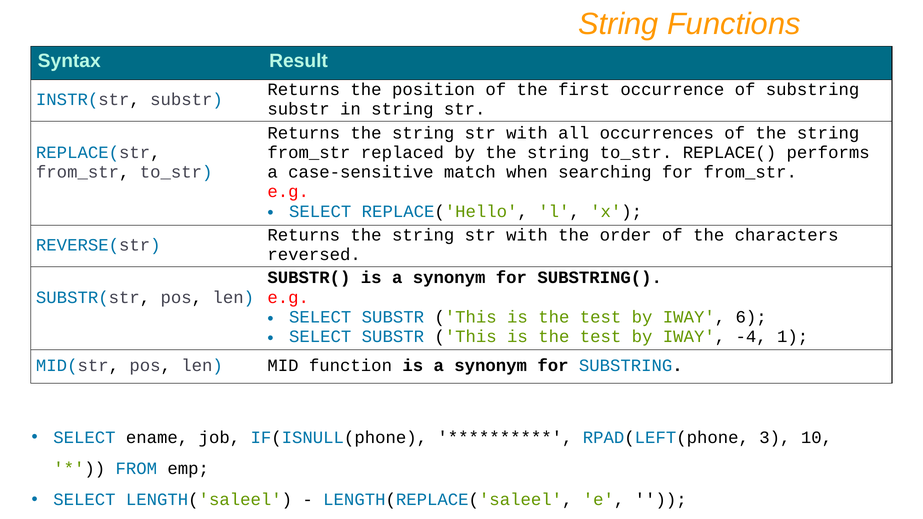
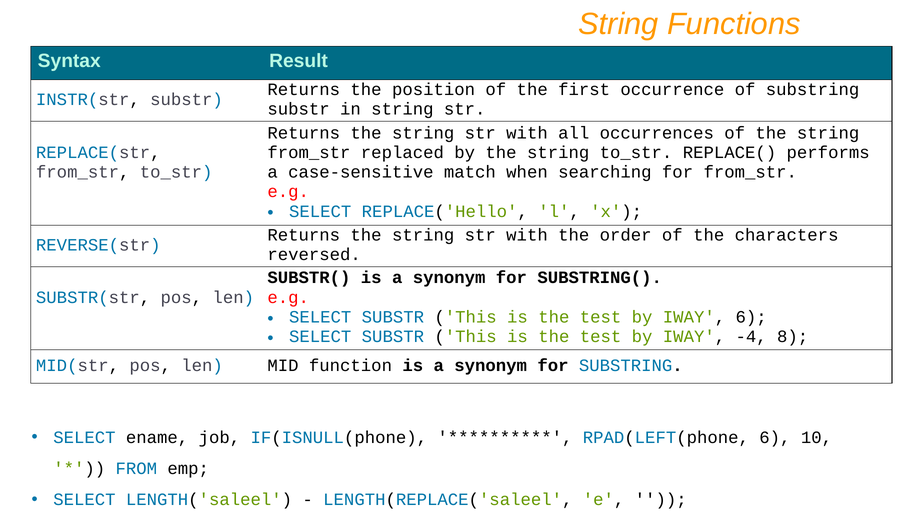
1: 1 -> 8 (793, 337)
RPAD(LEFT(phone 3: 3 -> 6 (775, 438)
